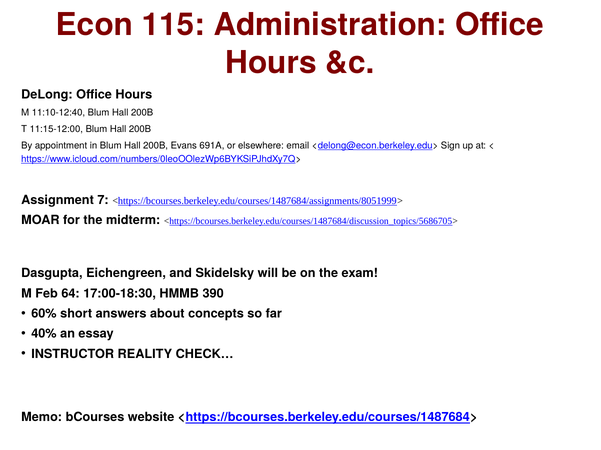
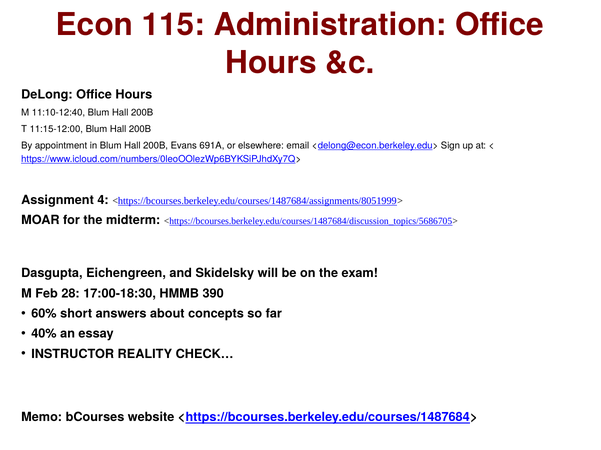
7: 7 -> 4 (103, 200)
64: 64 -> 28 (71, 294)
